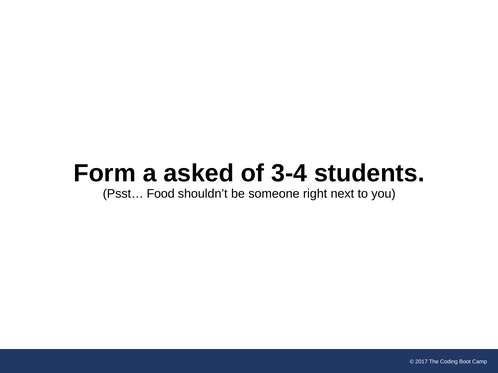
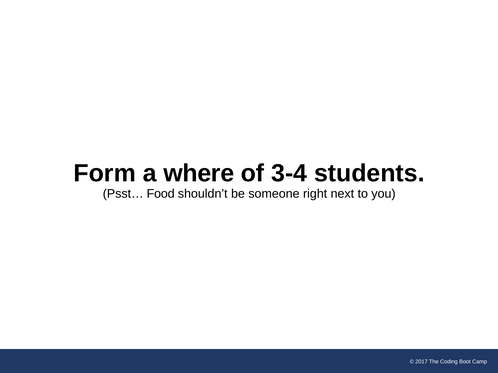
asked: asked -> where (199, 174)
